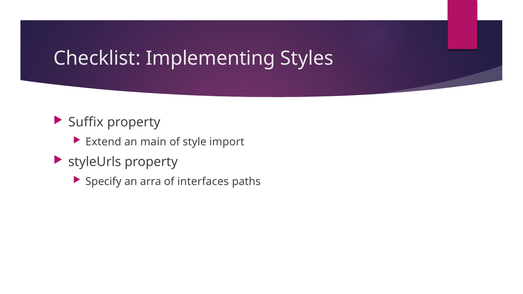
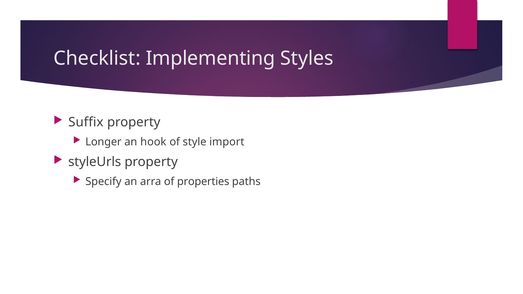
Extend: Extend -> Longer (103, 142)
main: main -> hook (153, 142)
interfaces: interfaces -> properties (203, 182)
